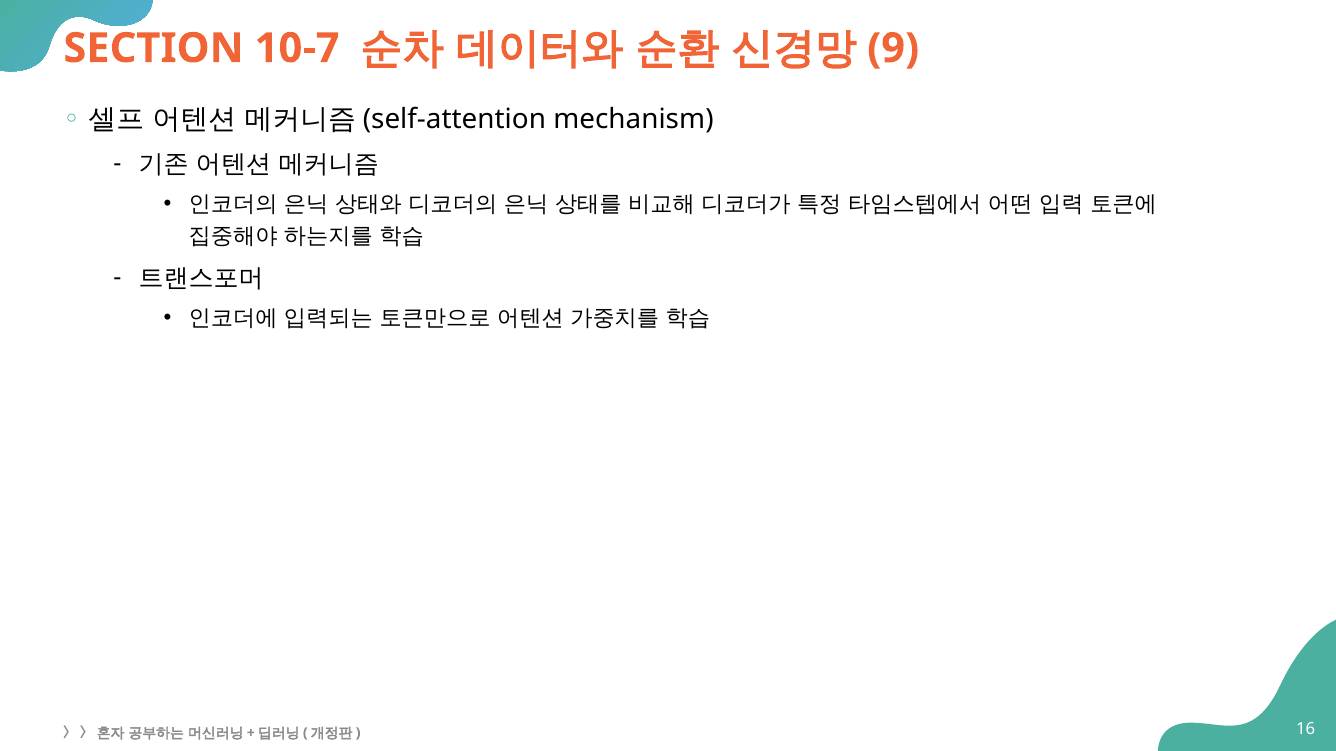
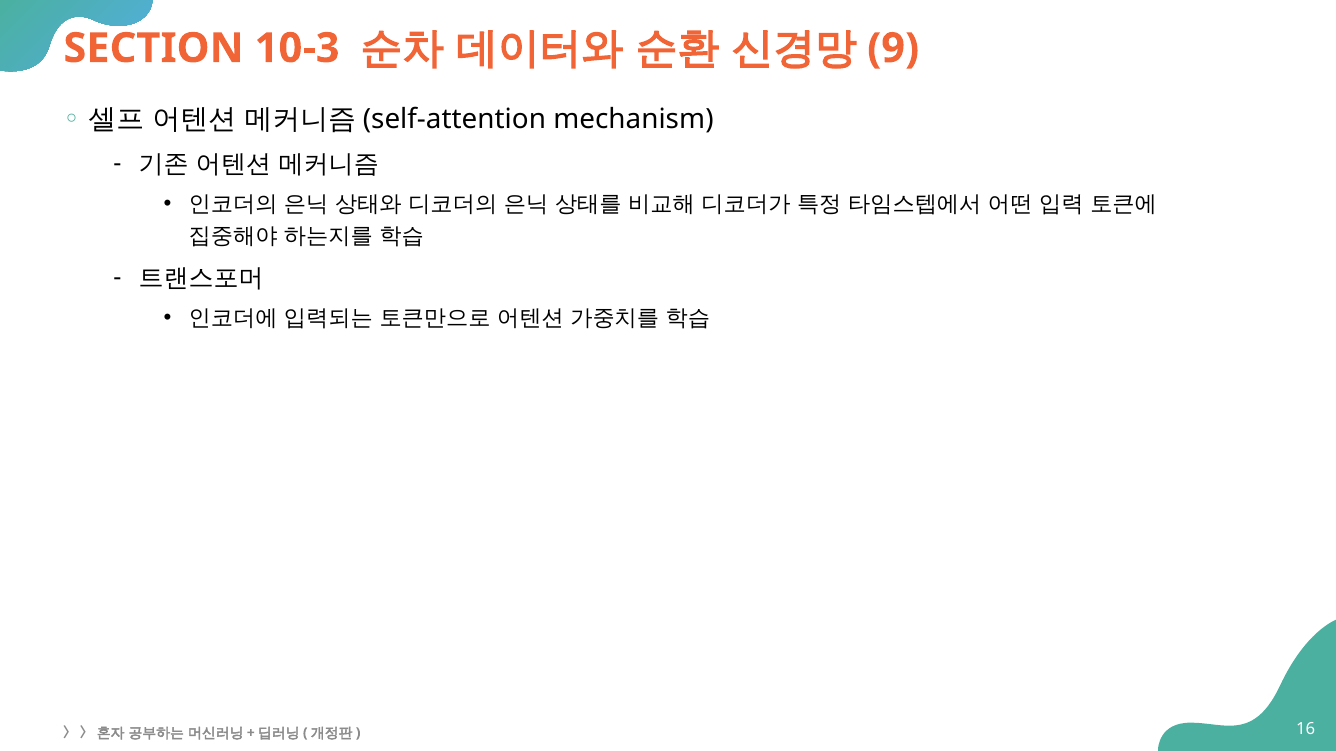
10-7: 10-7 -> 10-3 (297, 48)
